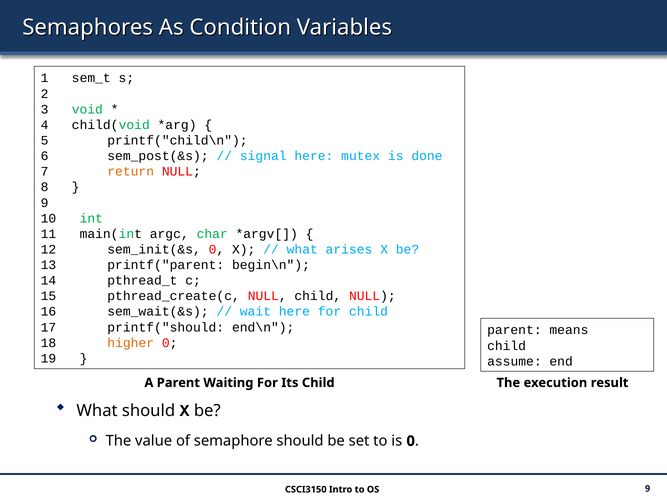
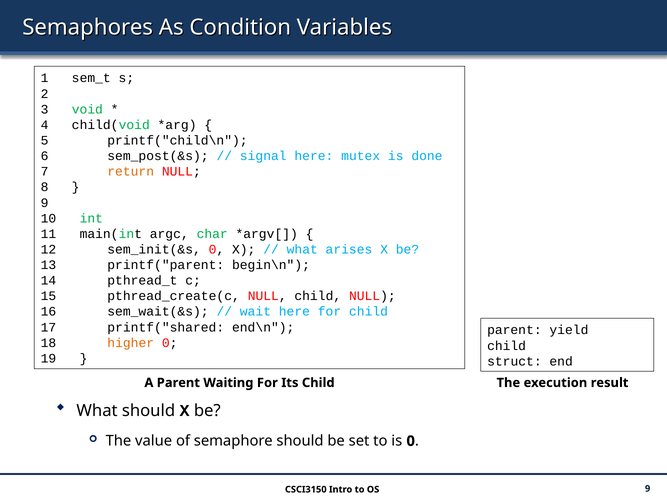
printf("should: printf("should -> printf("shared (166, 327)
means: means -> yield (569, 330)
assume: assume -> struct (514, 362)
